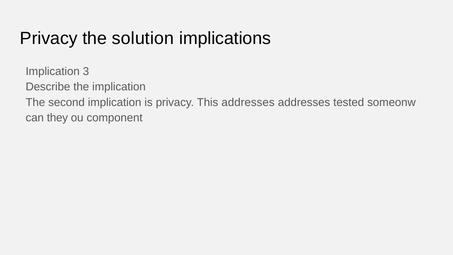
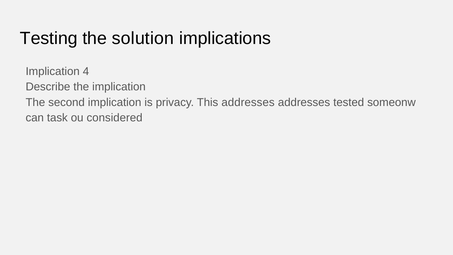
Privacy: Privacy -> Testing (49, 38)
3: 3 -> 4 (86, 71)
they: they -> task (57, 118)
component: component -> considered (115, 118)
